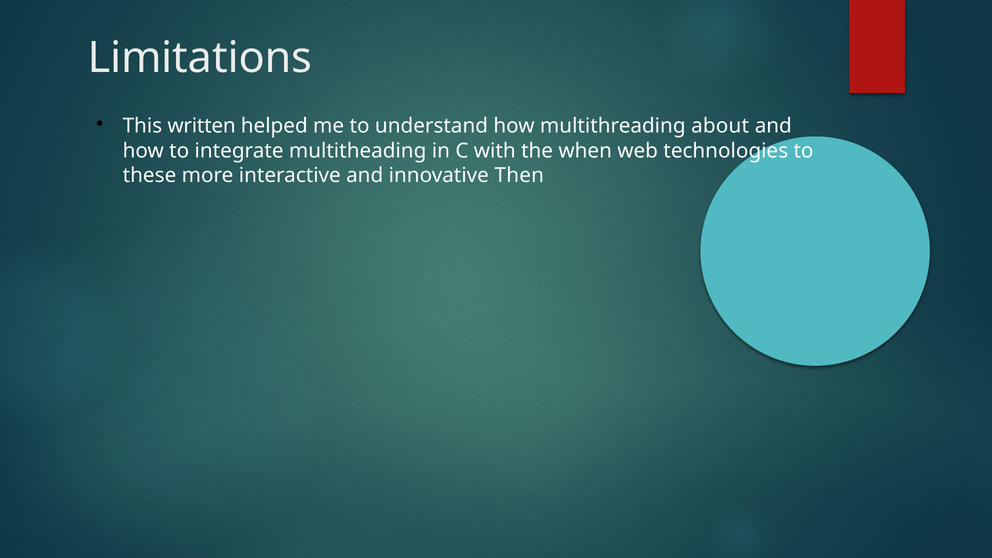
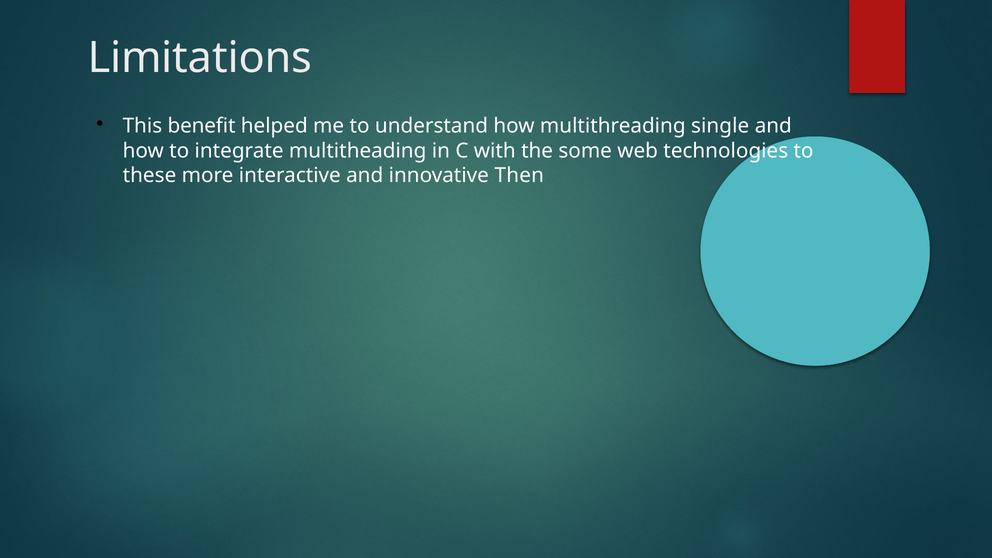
written: written -> benefit (202, 126)
about: about -> single (720, 126)
when: when -> some (585, 151)
